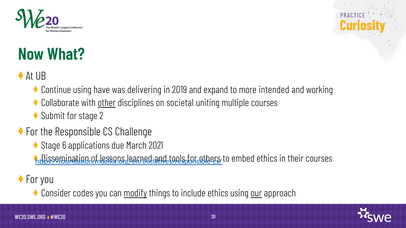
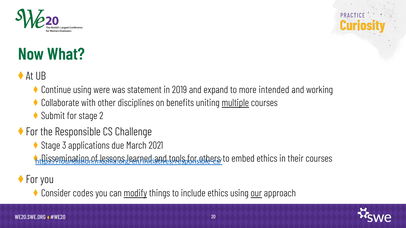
have: have -> were (102, 90)
delivering: delivering -> statement (144, 90)
other underline: present -> none (107, 103)
societal: societal -> benefits (180, 103)
multiple underline: none -> present (235, 103)
6: 6 -> 3 (64, 146)
